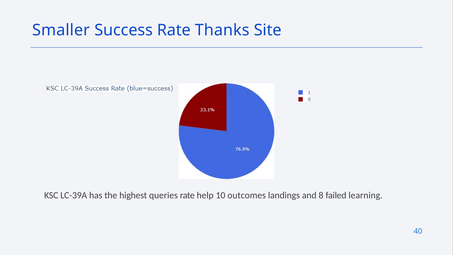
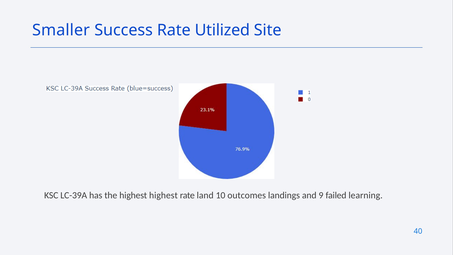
Thanks: Thanks -> Utilized (222, 30)
highest queries: queries -> highest (163, 195)
help: help -> land (205, 195)
8: 8 -> 9 (321, 195)
